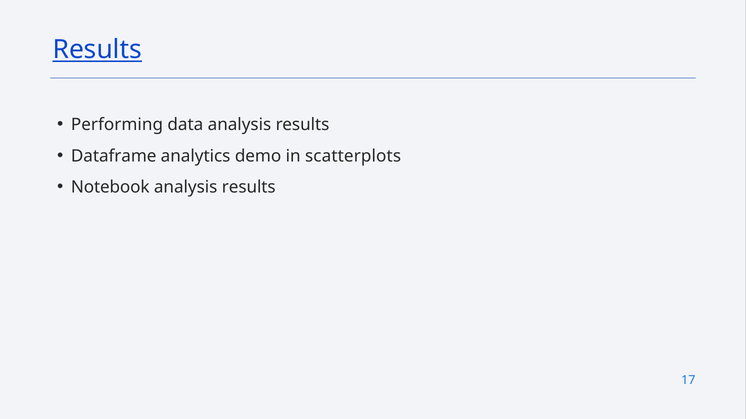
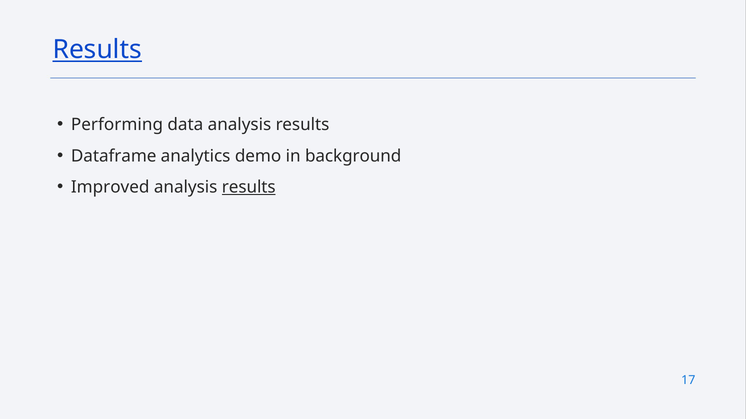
scatterplots: scatterplots -> background (353, 156)
Notebook: Notebook -> Improved (110, 187)
results underline: none -> present (249, 187)
